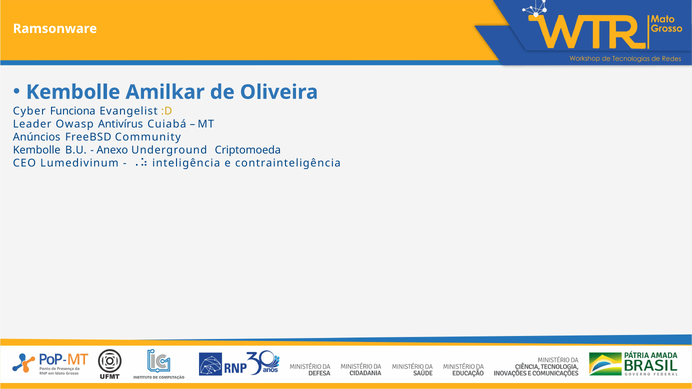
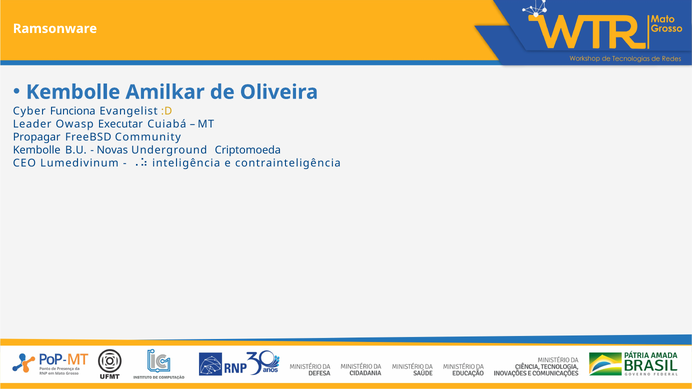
Antivírus: Antivírus -> Executar (120, 124)
Anúncios: Anúncios -> Propagar (37, 137)
Anexo: Anexo -> Novas (112, 150)
